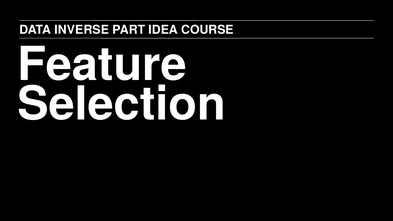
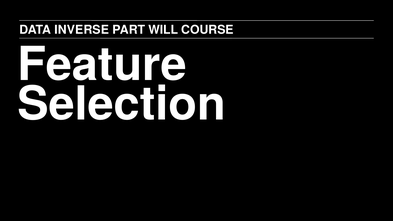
IDEA: IDEA -> WILL (163, 30)
